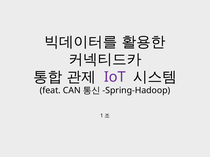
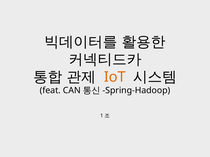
IoT colour: purple -> orange (115, 77)
